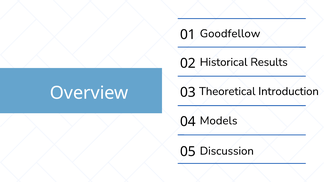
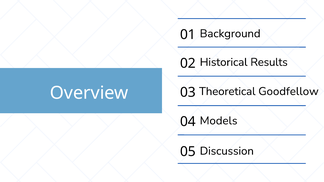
Goodfellow: Goodfellow -> Background (230, 34)
Introduction: Introduction -> Goodfellow (288, 91)
